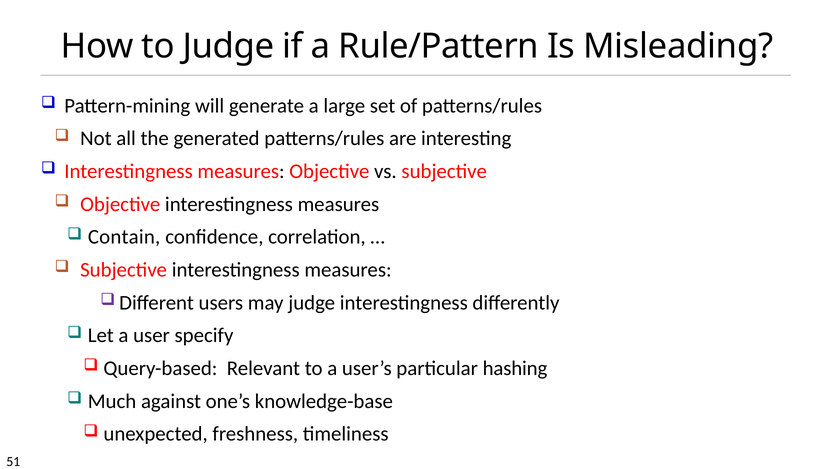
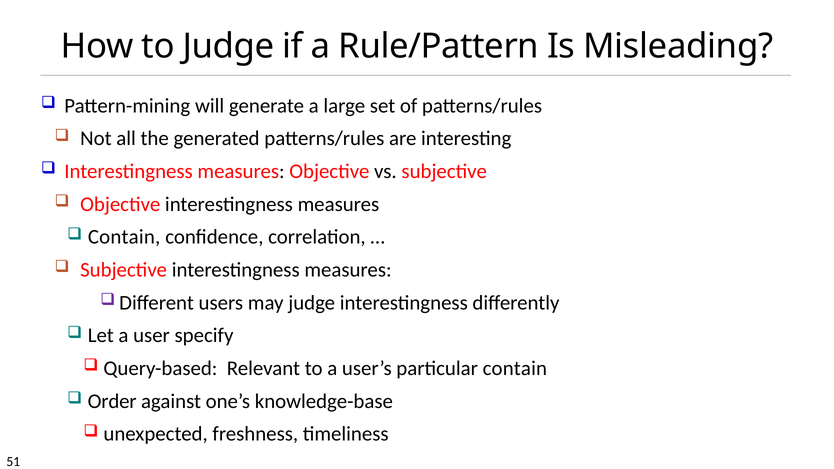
particular hashing: hashing -> contain (515, 369)
Much: Much -> Order (112, 401)
